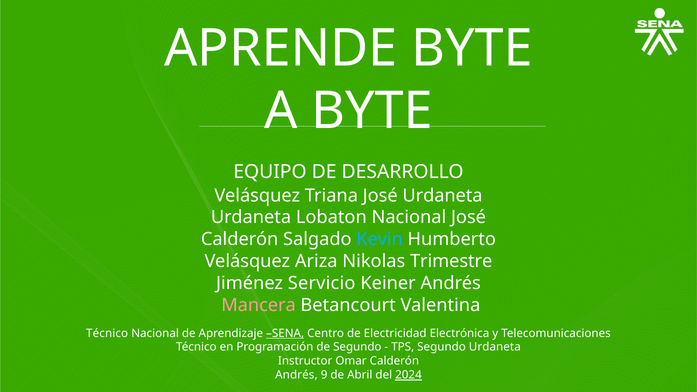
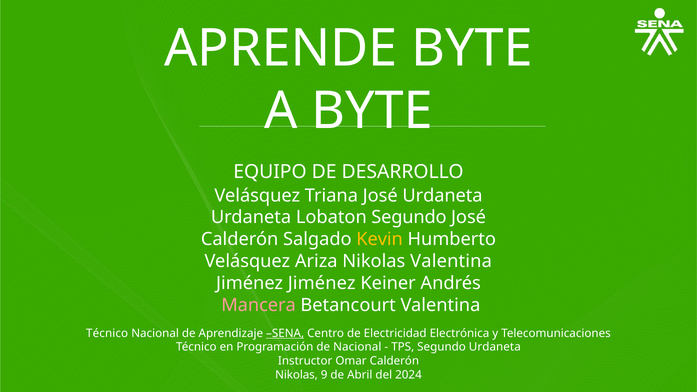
Lobaton Nacional: Nacional -> Segundo (409, 217)
Kevin colour: light blue -> yellow (380, 239)
Nikolas Trimestre: Trimestre -> Valentina (451, 261)
Jiménez Servicio: Servicio -> Jiménez (322, 283)
de Segundo: Segundo -> Nacional (357, 347)
Andrés: Andrés -> Nikolas (297, 375)
2024 underline: present -> none (408, 375)
